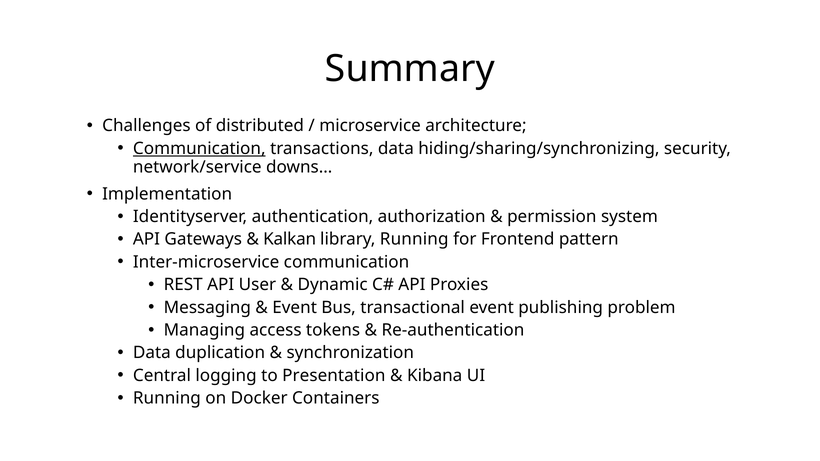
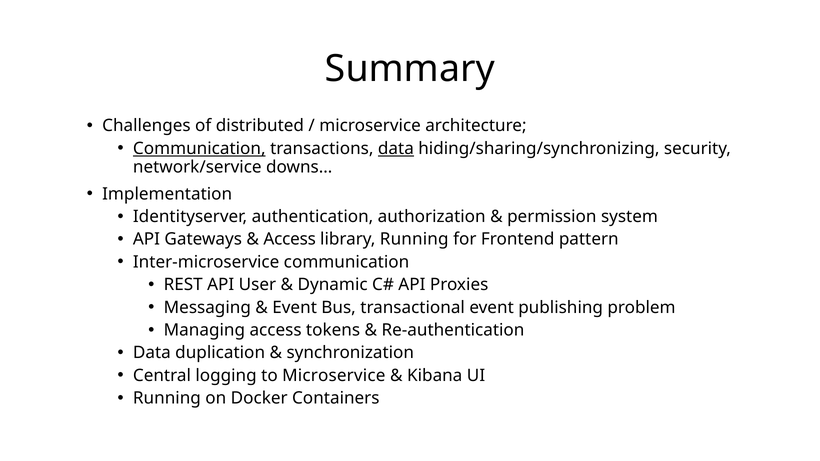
data underline: none -> present (396, 149)
Kalkan: Kalkan -> Access (290, 239)
to Presentation: Presentation -> Microservice (334, 376)
